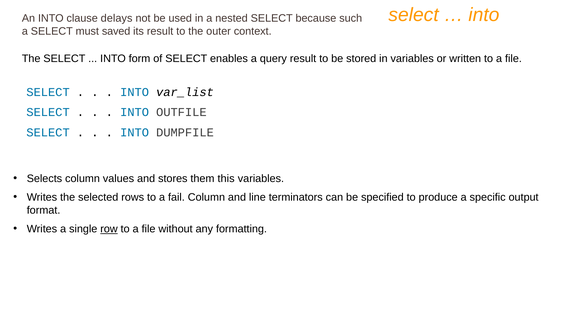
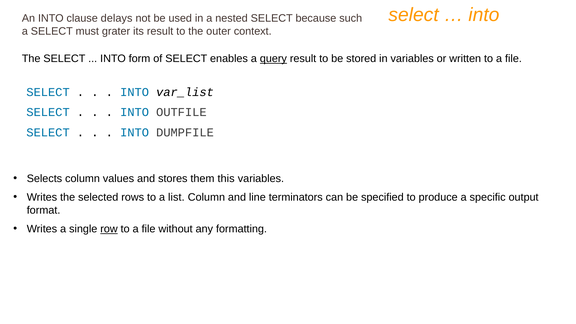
saved: saved -> grater (116, 31)
query underline: none -> present (273, 59)
fail: fail -> list (176, 197)
